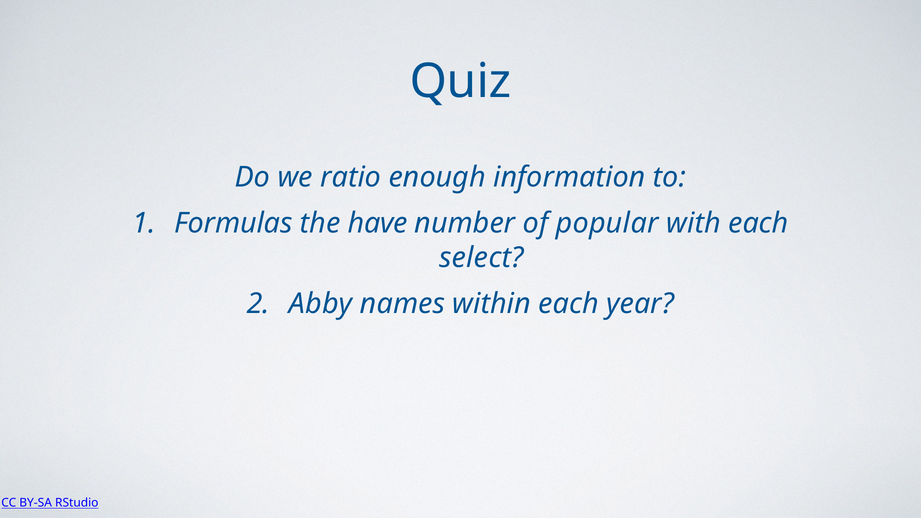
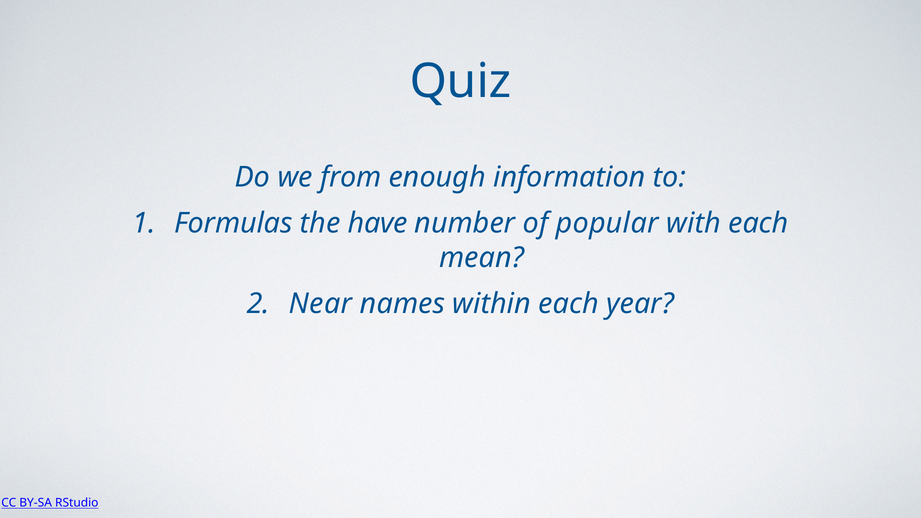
ratio: ratio -> from (351, 177)
select: select -> mean (482, 258)
Abby: Abby -> Near (321, 304)
